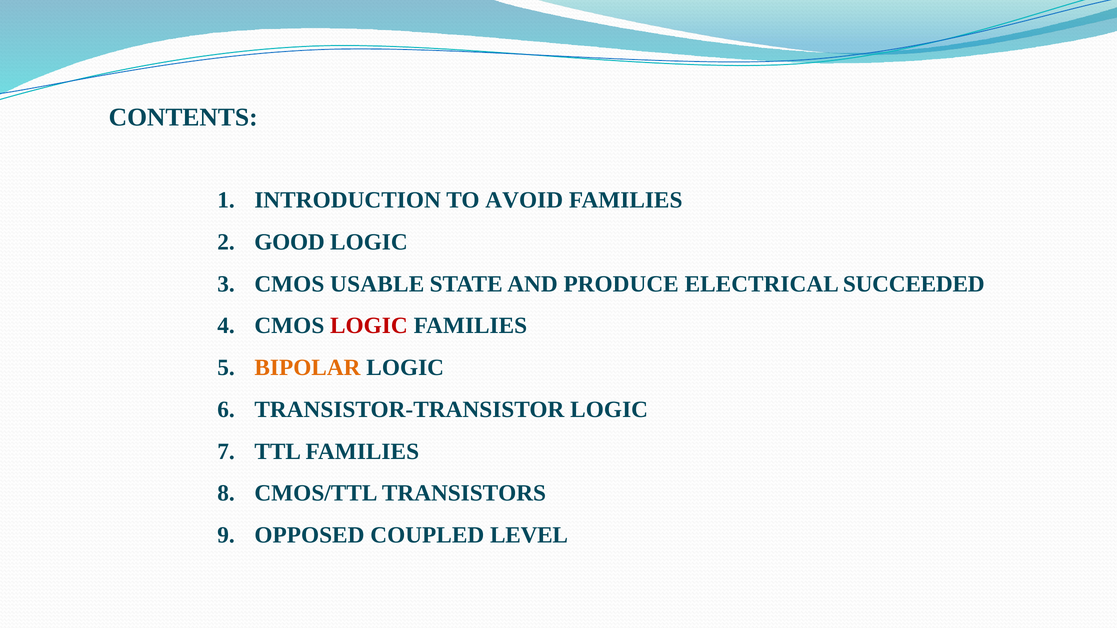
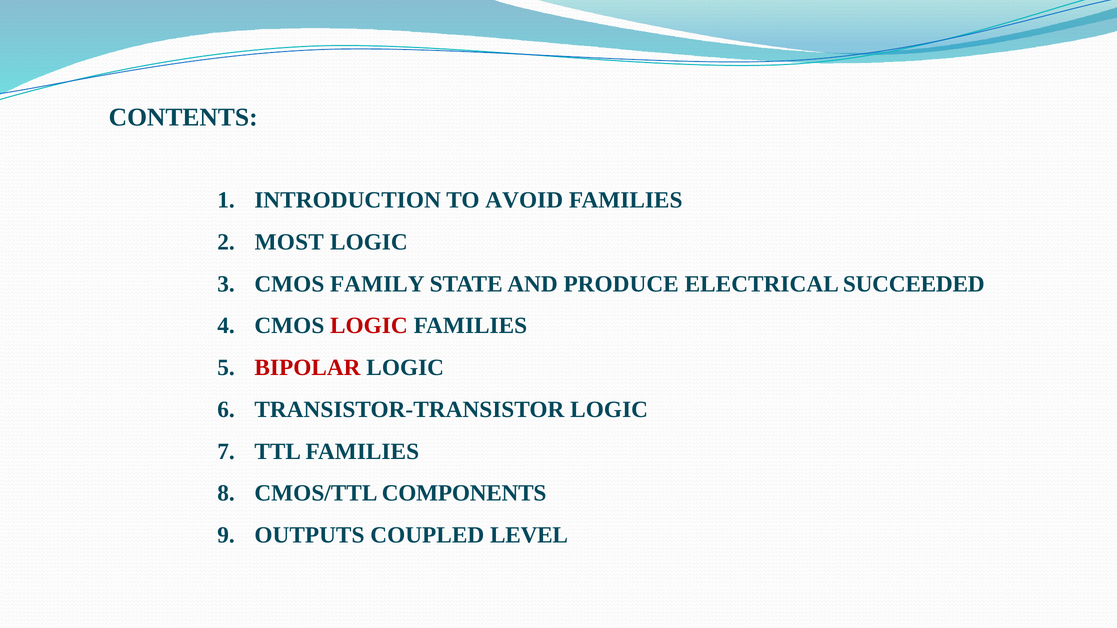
GOOD: GOOD -> MOST (289, 242)
USABLE: USABLE -> FAMILY (377, 284)
BIPOLAR colour: orange -> red (307, 368)
TRANSISTORS: TRANSISTORS -> COMPONENTS (464, 494)
OPPOSED: OPPOSED -> OUTPUTS (309, 535)
